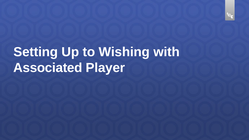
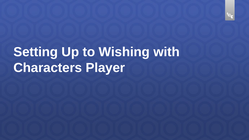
Associated: Associated -> Characters (48, 68)
